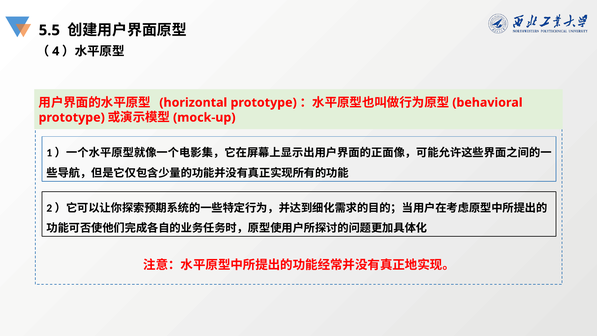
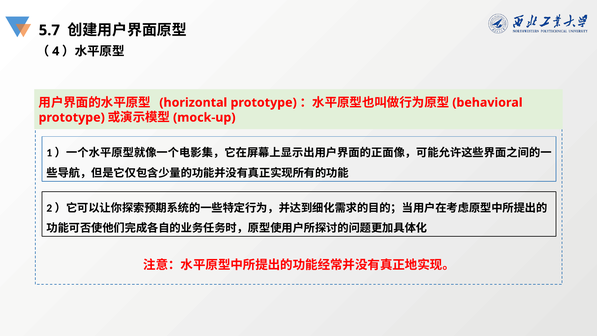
5.5: 5.5 -> 5.7 (49, 30)
